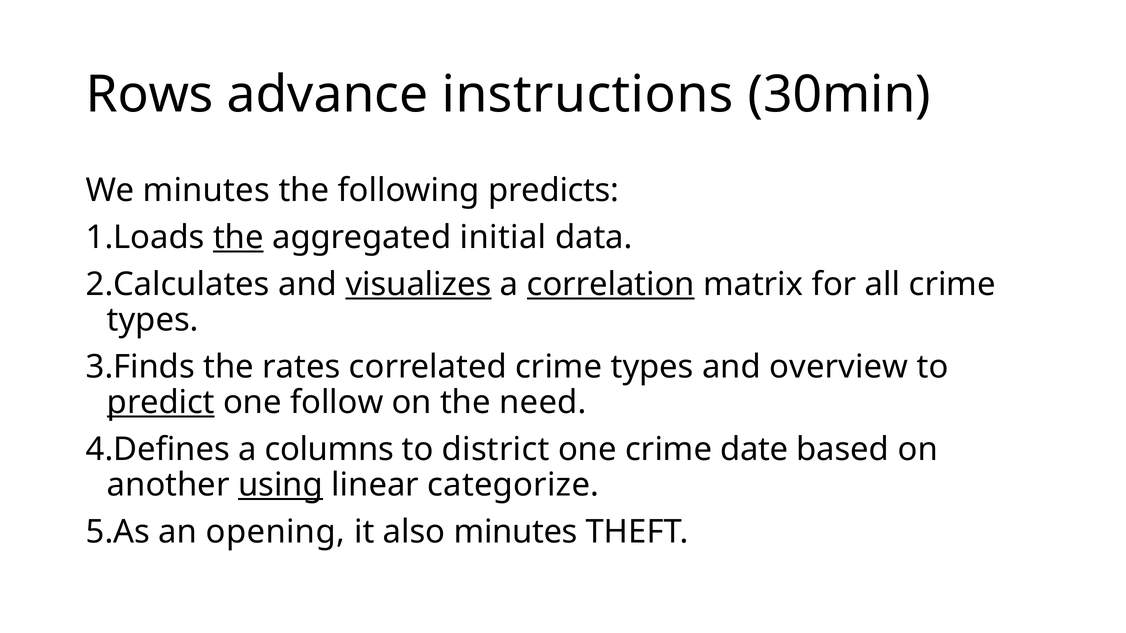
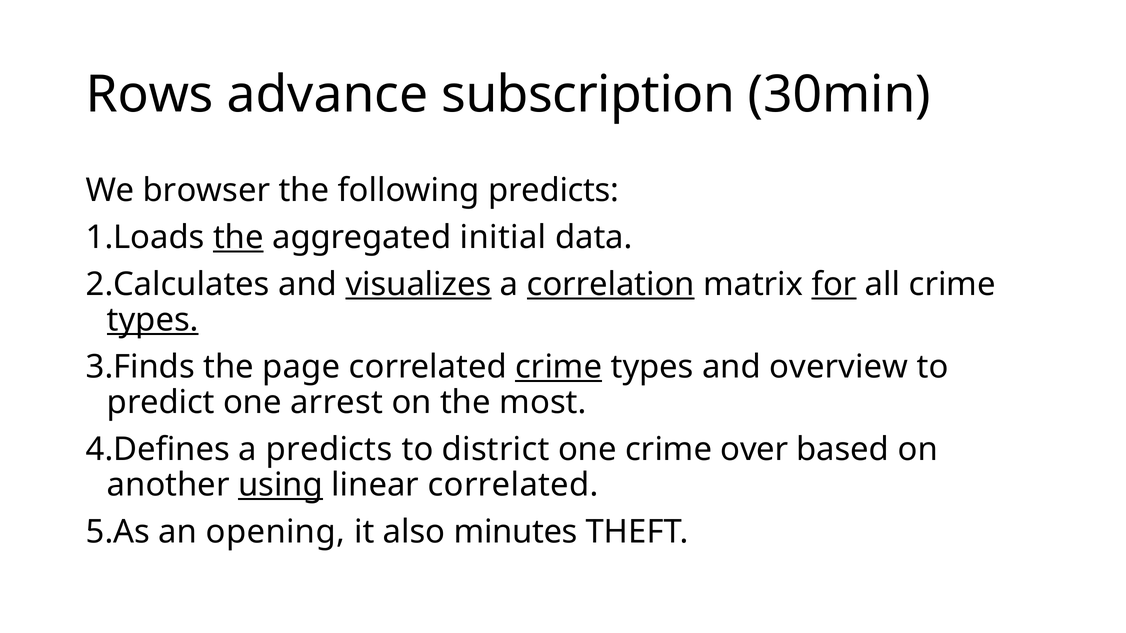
instructions: instructions -> subscription (588, 95)
We minutes: minutes -> browser (206, 190)
for underline: none -> present (834, 285)
types underline: none -> present (153, 320)
rates: rates -> page (301, 367)
crime underline: none -> present (559, 367)
predict underline: present -> none (161, 403)
follow: follow -> arrest (337, 403)
need: need -> most (543, 403)
a columns: columns -> predicts (329, 450)
date: date -> over (754, 450)
linear categorize: categorize -> correlated (513, 485)
